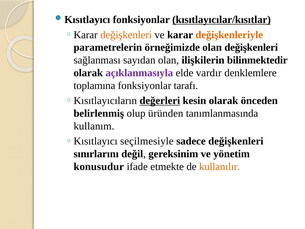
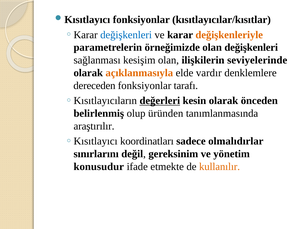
kısıtlayıcılar/kısıtlar underline: present -> none (222, 20)
değişkenleri colour: orange -> blue (126, 35)
sayıdan: sayıdan -> kesişim (139, 60)
bilinmektedir: bilinmektedir -> seviyelerinde (257, 60)
açıklanmasıyla colour: purple -> orange (139, 73)
toplamına: toplamına -> dereceden (94, 86)
kullanım: kullanım -> araştırılır (94, 126)
seçilmesiyle: seçilmesiyle -> koordinatları (147, 141)
sadece değişkenleri: değişkenleri -> olmalıdırlar (236, 141)
